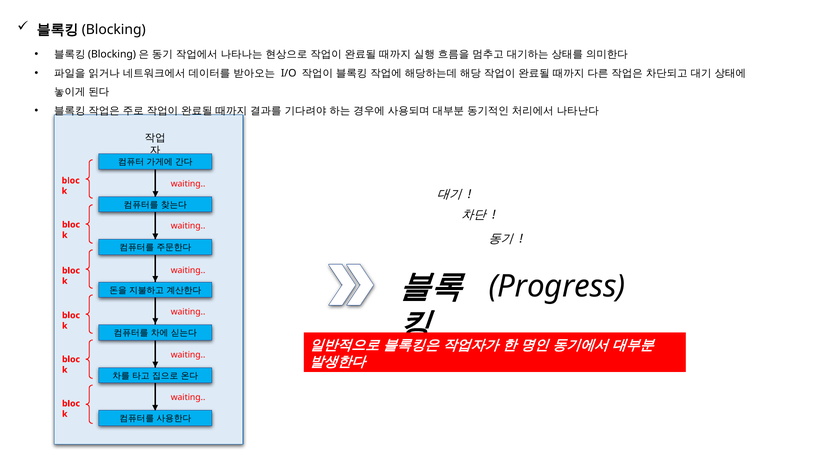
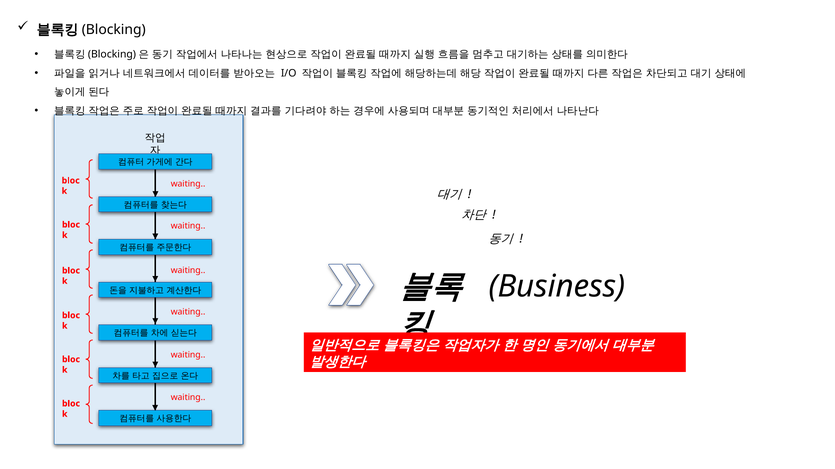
Progress: Progress -> Business (557, 287)
